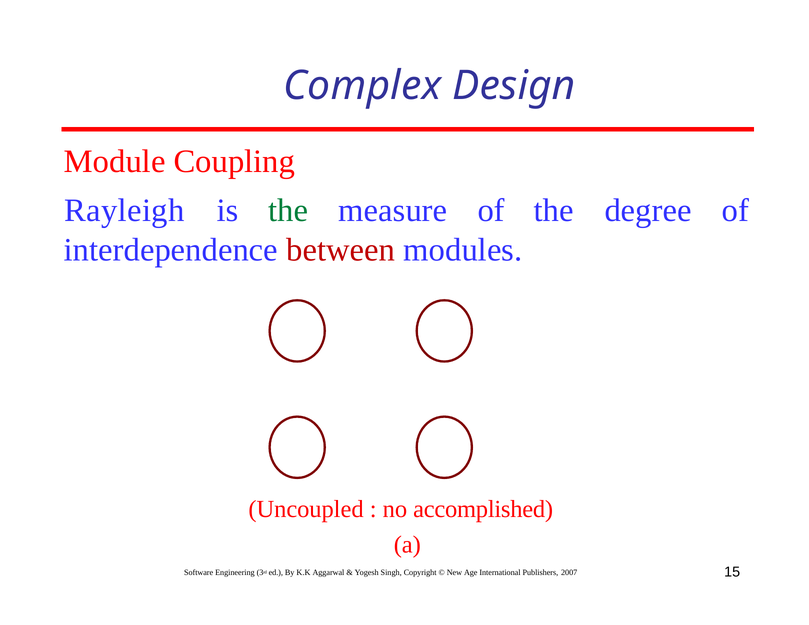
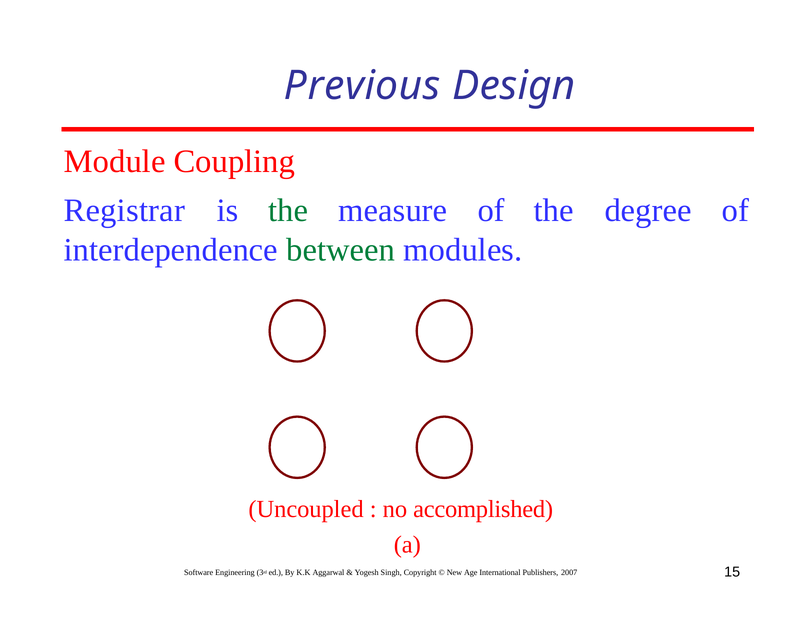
Complex: Complex -> Previous (362, 86)
Rayleigh: Rayleigh -> Registrar (124, 211)
between colour: red -> green (341, 250)
